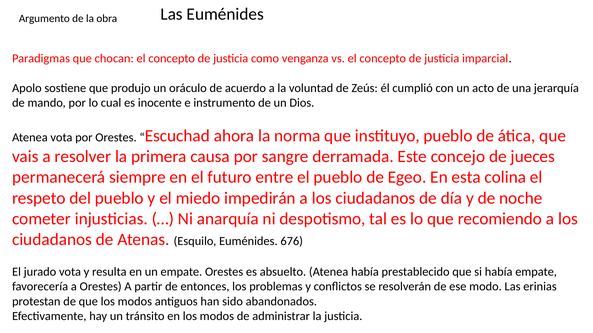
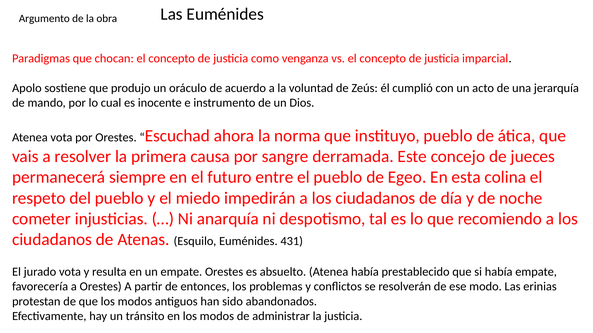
676: 676 -> 431 (292, 241)
